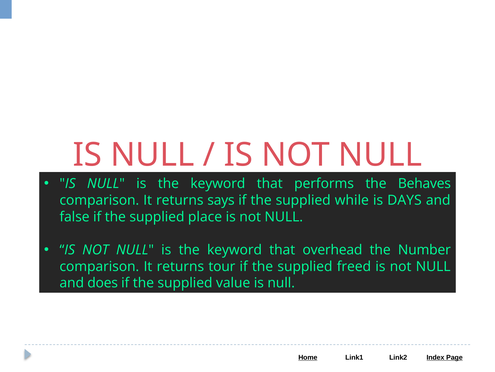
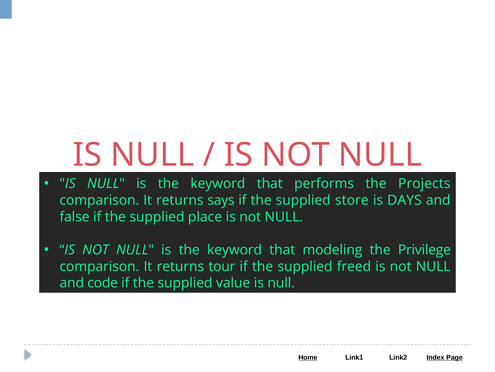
Behaves: Behaves -> Projects (424, 183)
while: while -> store (352, 200)
overhead: overhead -> modeling (332, 249)
Number: Number -> Privilege (424, 249)
does: does -> code (103, 282)
